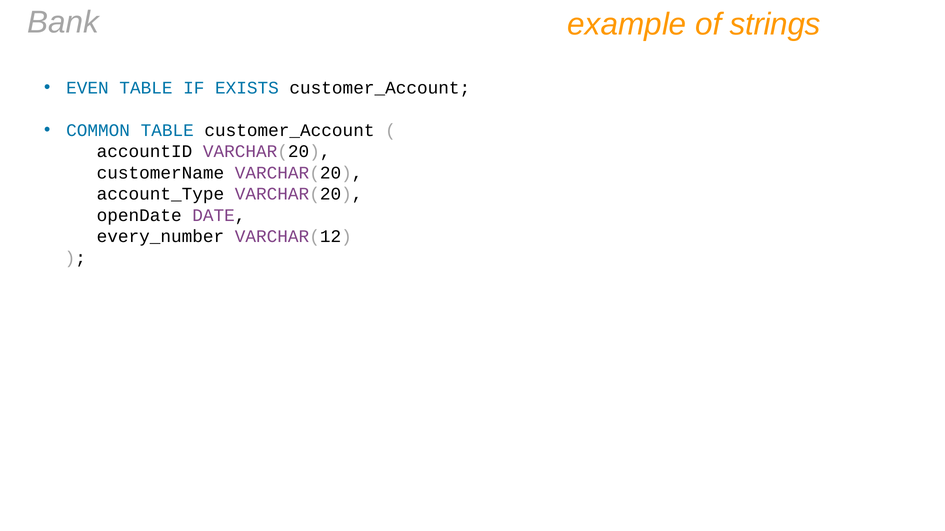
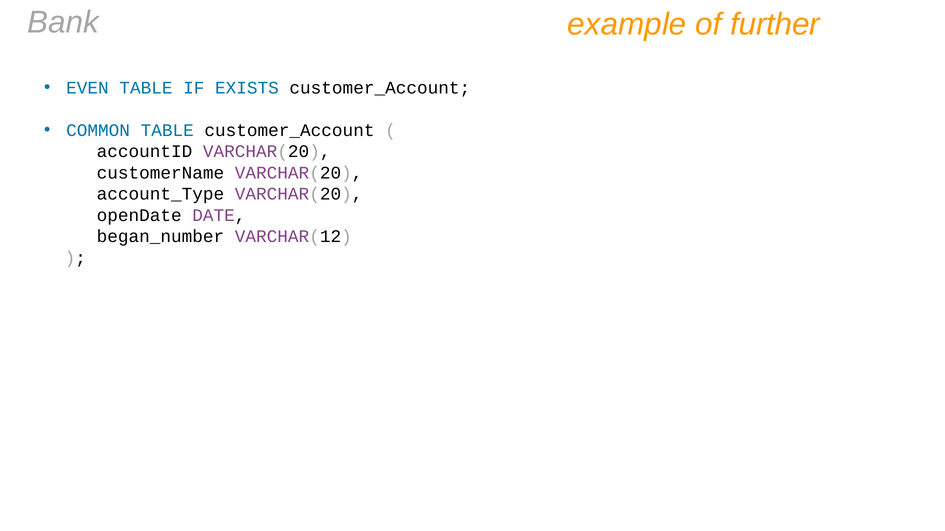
strings: strings -> further (775, 25)
every_number: every_number -> began_number (160, 237)
